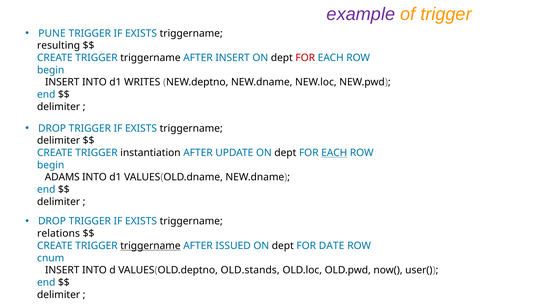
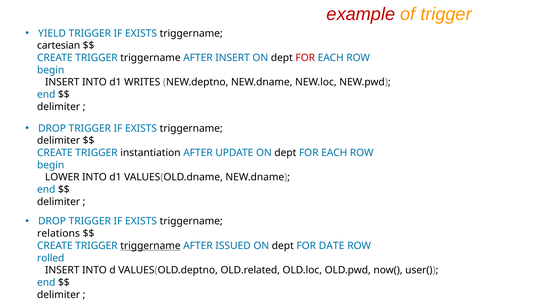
example colour: purple -> red (361, 14)
PUNE: PUNE -> YIELD (52, 33)
resulting: resulting -> cartesian (59, 46)
EACH underline: present -> none (334, 153)
ADAMS: ADAMS -> LOWER (62, 177)
cnum: cnum -> rolled (51, 258)
OLD.stands: OLD.stands -> OLD.related (250, 270)
